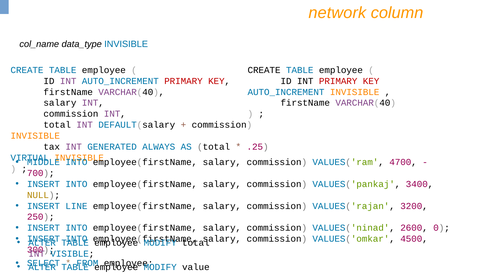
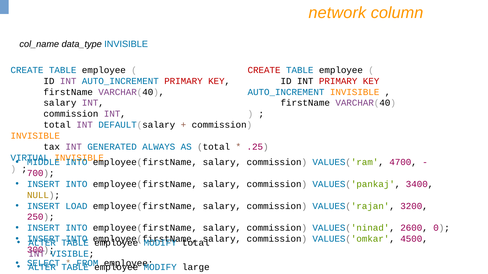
CREATE colour: black -> red (264, 70)
LINE: LINE -> LOAD (76, 206)
value: value -> large (196, 268)
